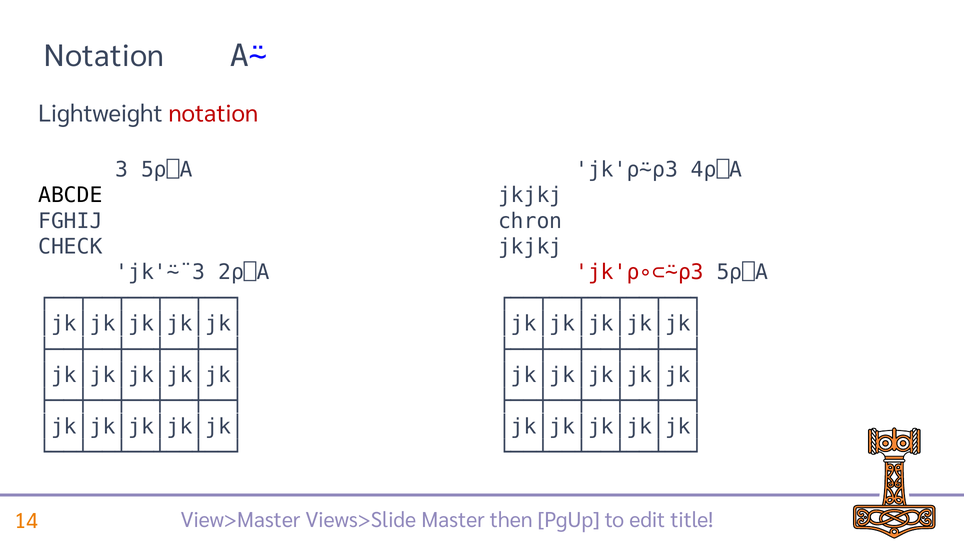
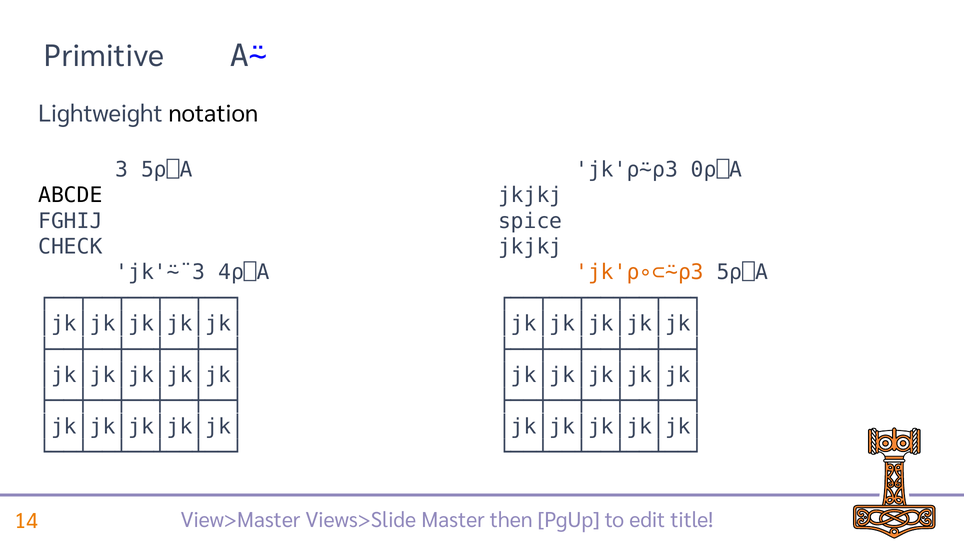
Notation: Notation -> Primitive (104, 56)
notation colour: red -> black (213, 114)
4⍴⎕A: 4⍴⎕A -> 0⍴⎕A (717, 170)
chron: chron -> spice (530, 221)
2⍴⎕A: 2⍴⎕A -> 4⍴⎕A (244, 273)
jk'⍴∘⊂⍨⍴3 colour: red -> orange (639, 273)
